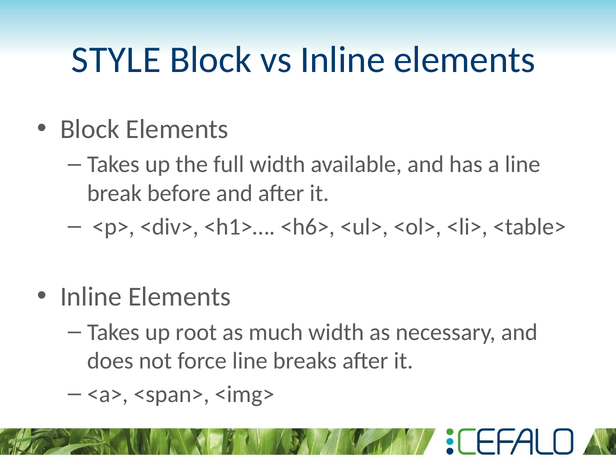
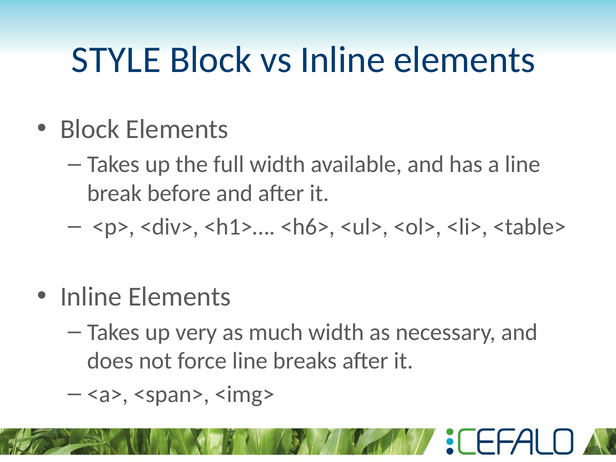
root: root -> very (196, 332)
